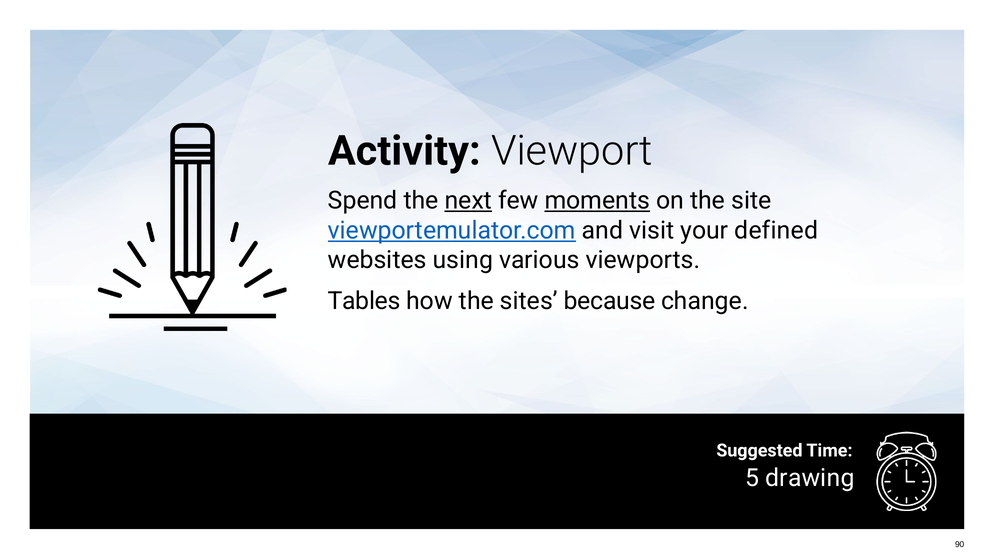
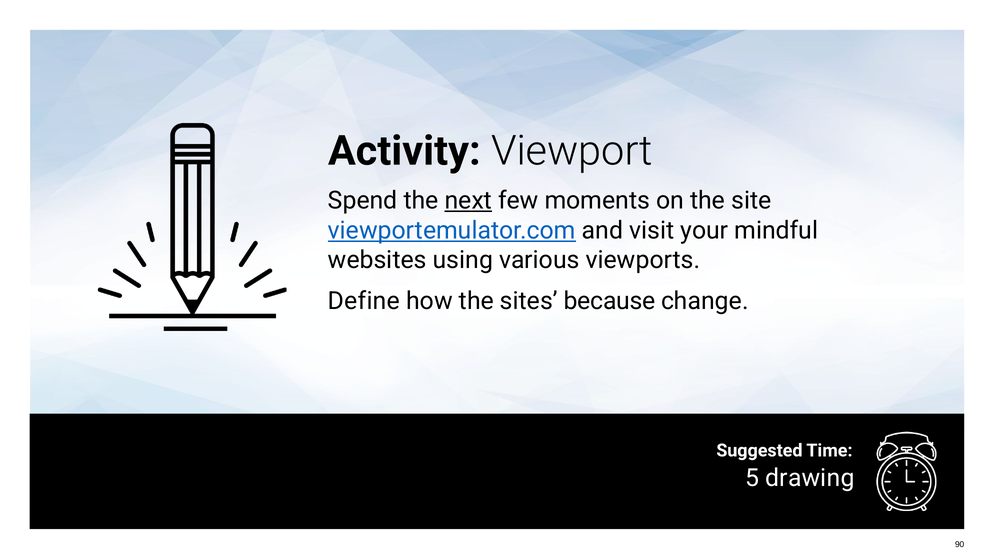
moments underline: present -> none (597, 201)
defined: defined -> mindful (776, 231)
Tables: Tables -> Define (364, 301)
